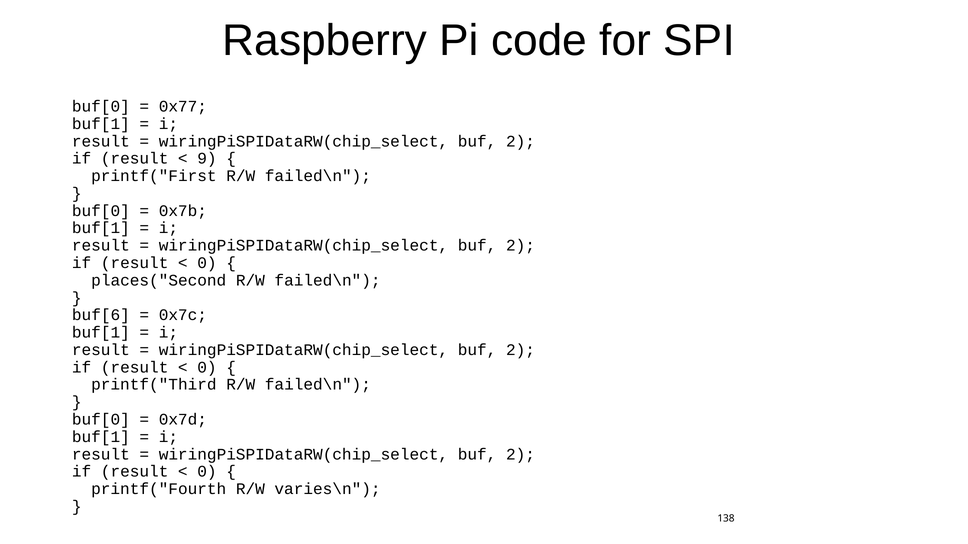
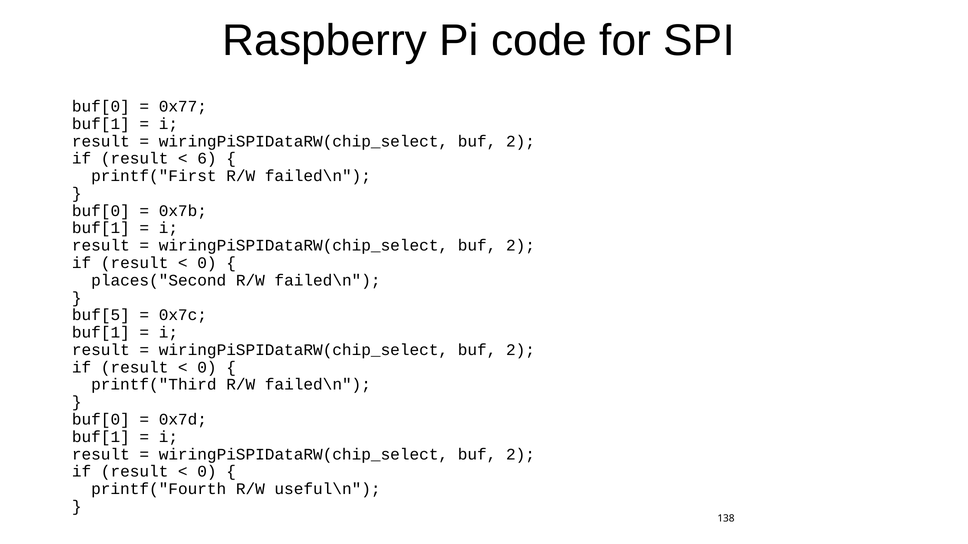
9: 9 -> 6 (207, 159)
buf[6: buf[6 -> buf[5 (101, 315)
varies\n: varies\n -> useful\n (328, 489)
